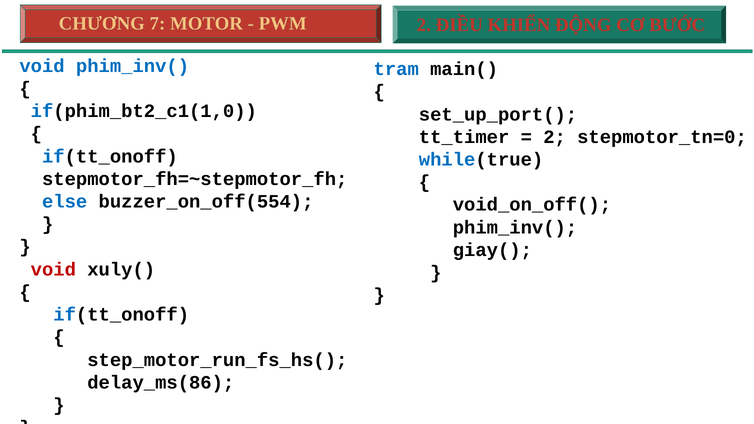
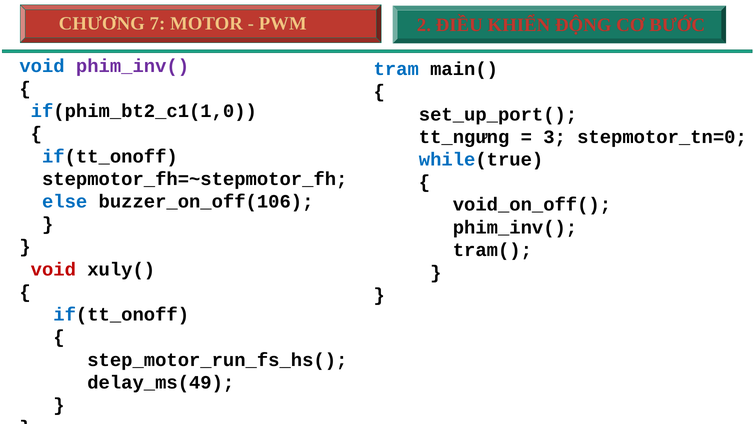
phim_inv( colour: blue -> purple (133, 66)
tt_timer: tt_timer -> tt_ngưng (464, 137)
2: 2 -> 3 (555, 137)
buzzer_on_off(554: buzzer_on_off(554 -> buzzer_on_off(106 (206, 202)
giay(: giay( -> tram( (492, 250)
delay_ms(86: delay_ms(86 -> delay_ms(49 (161, 383)
